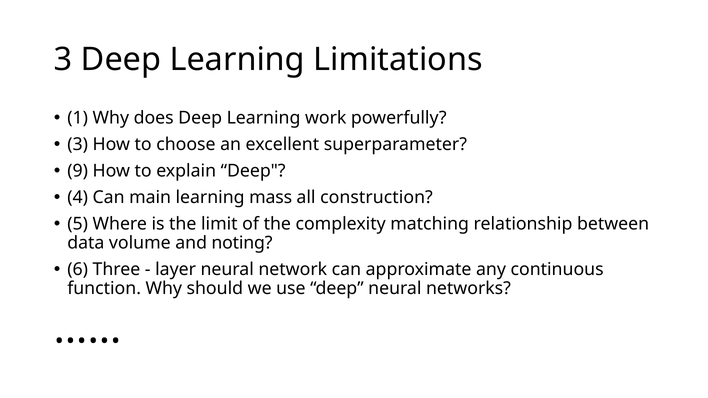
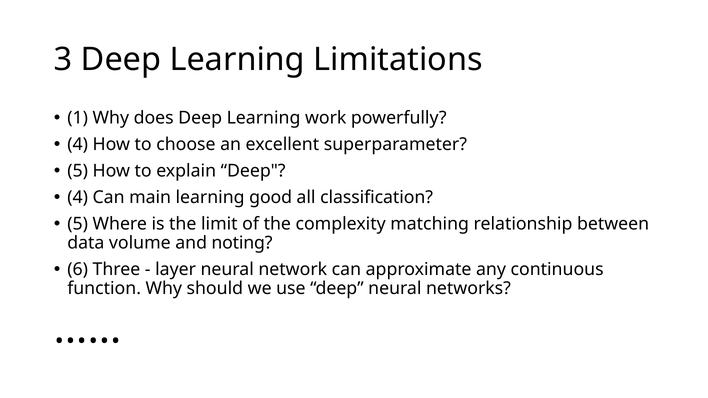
3: 3 -> 4 (78, 145)
9: 9 -> 5 (78, 171)
mass: mass -> good (271, 198)
construction: construction -> classification (377, 198)
